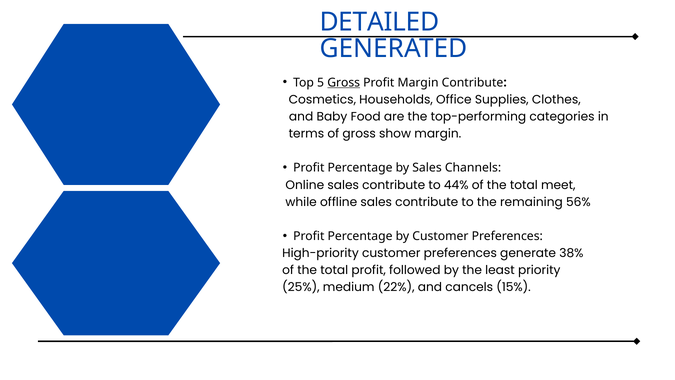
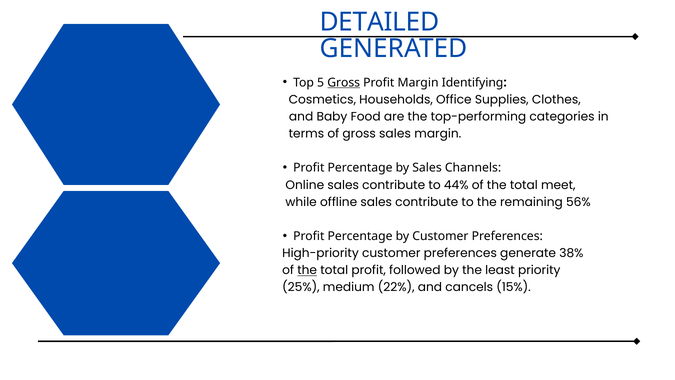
Margin Contribute: Contribute -> Identifying (473, 82)
gross show: show -> sales (395, 134)
the underline: none -> present (307, 270)
